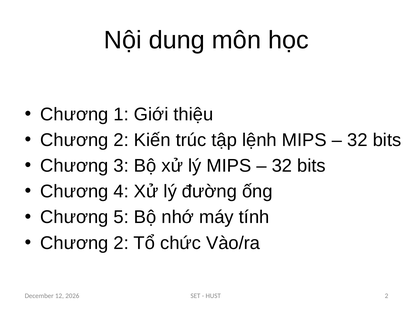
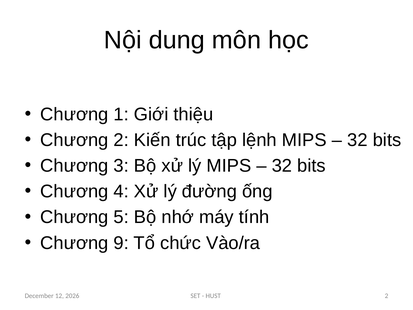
2: 2 -> 9 (121, 243)
